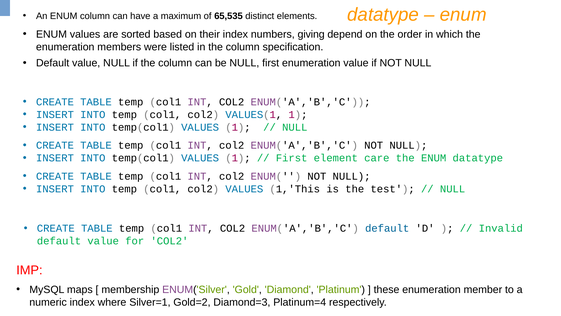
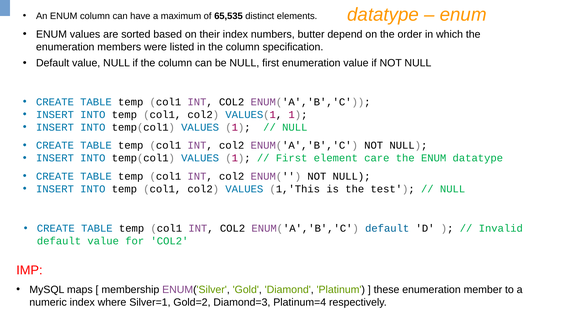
giving: giving -> butter (311, 34)
